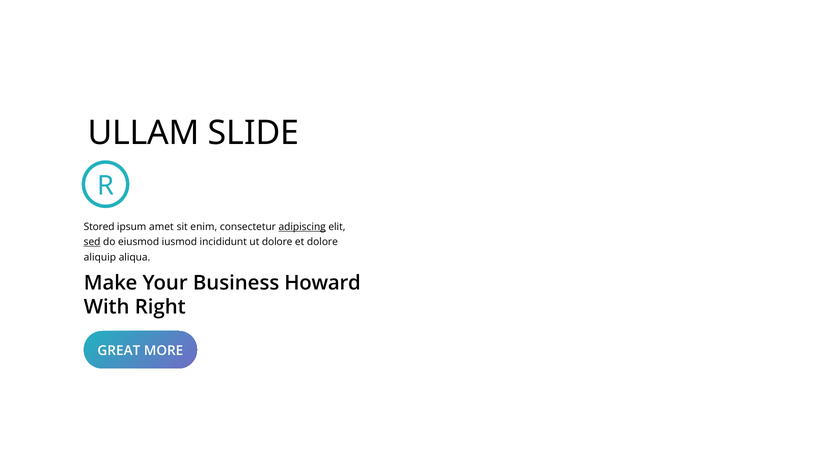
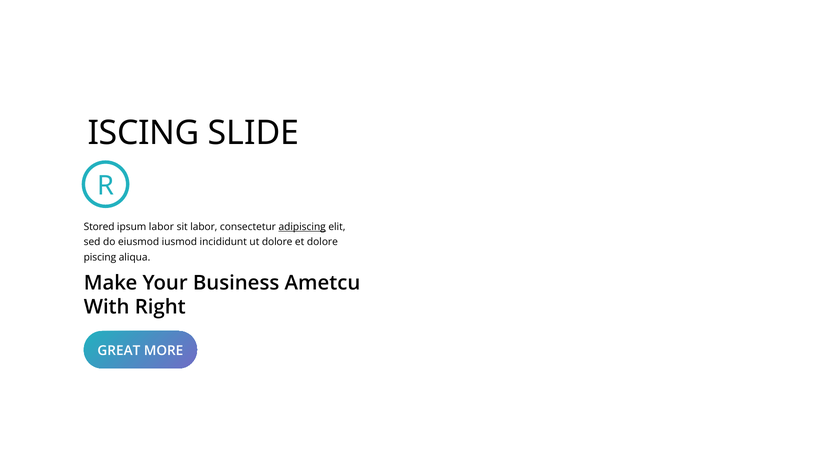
ULLAM: ULLAM -> ISCING (144, 133)
ipsum amet: amet -> labor (161, 227)
sit enim: enim -> labor (204, 227)
sed underline: present -> none (92, 242)
aliquip: aliquip -> piscing (100, 257)
Howard: Howard -> Ametcu (322, 283)
